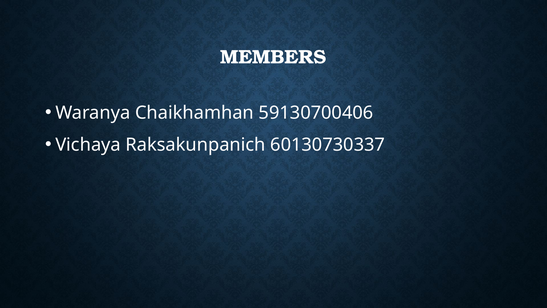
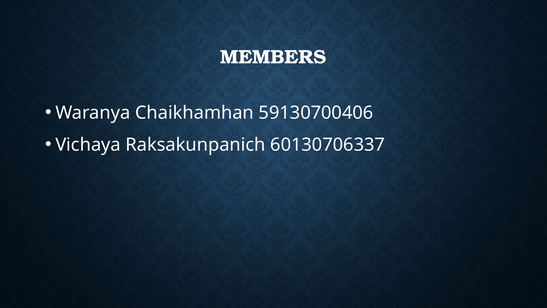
60130730337: 60130730337 -> 60130706337 (328, 145)
